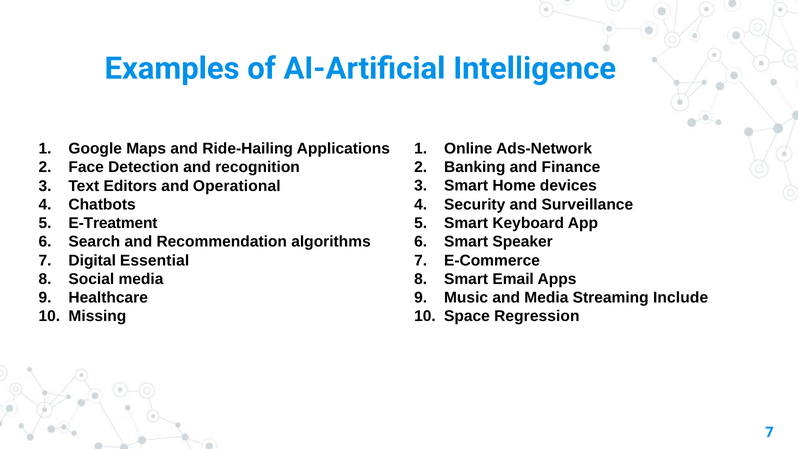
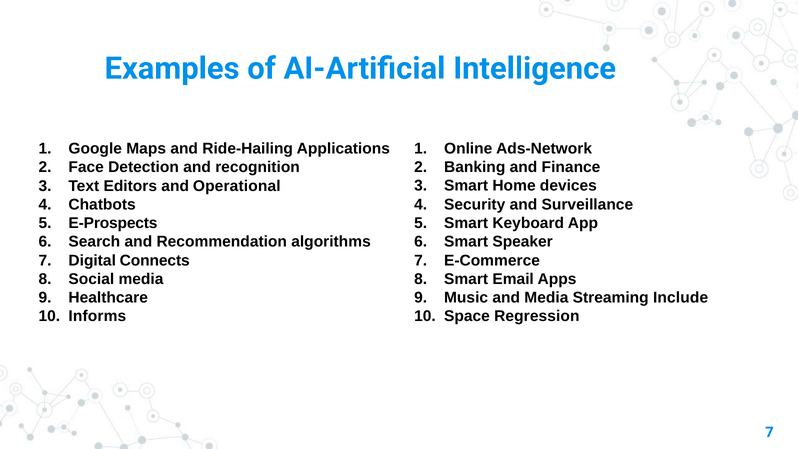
E-Treatment: E-Treatment -> E-Prospects (113, 223)
Essential: Essential -> Connects (155, 260)
Missing: Missing -> Informs (97, 316)
